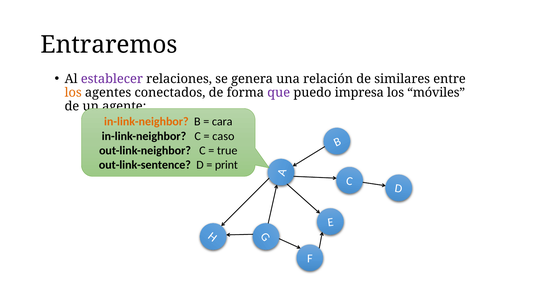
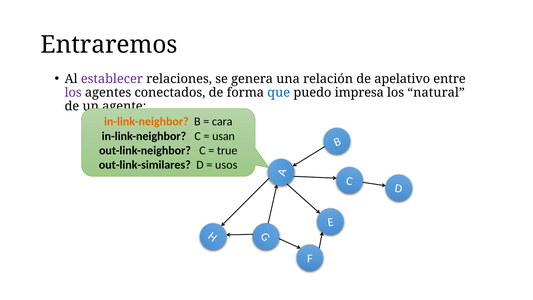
similares: similares -> apelativo (402, 79)
los colour: orange -> purple (73, 93)
que colour: purple -> blue (279, 93)
móviles: móviles -> natural (436, 93)
caso: caso -> usan (224, 136)
out-link-sentence: out-link-sentence -> out-link-similares (145, 165)
print: print -> usos (226, 165)
